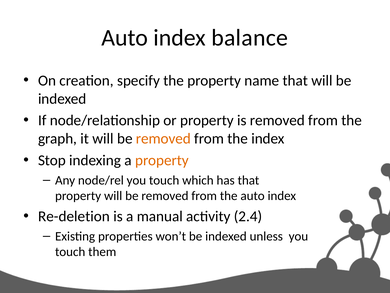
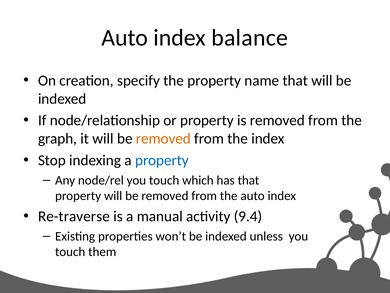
property colour: orange -> blue (162, 160)
Re-deletion: Re-deletion -> Re-traverse (74, 216)
2.4: 2.4 -> 9.4 (248, 216)
